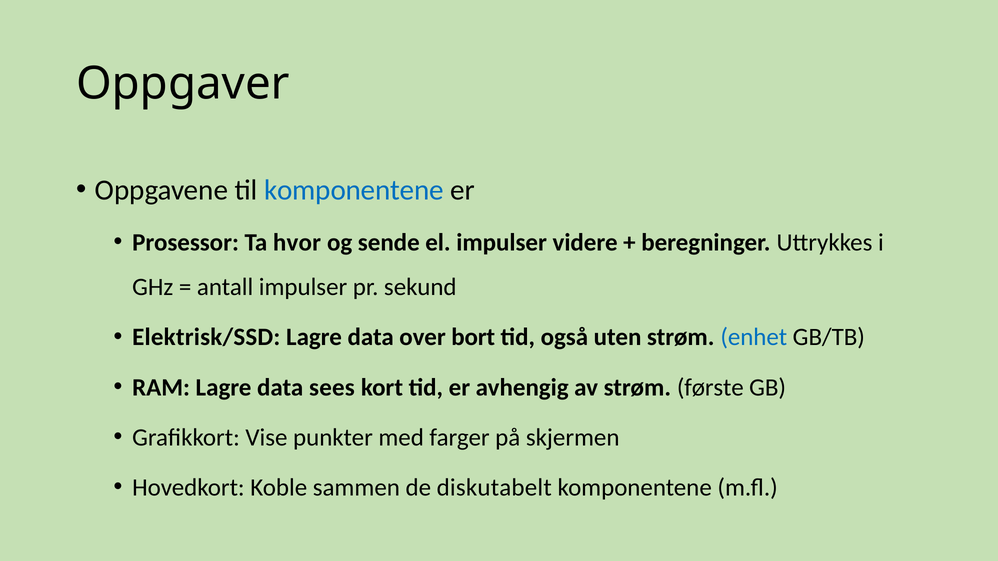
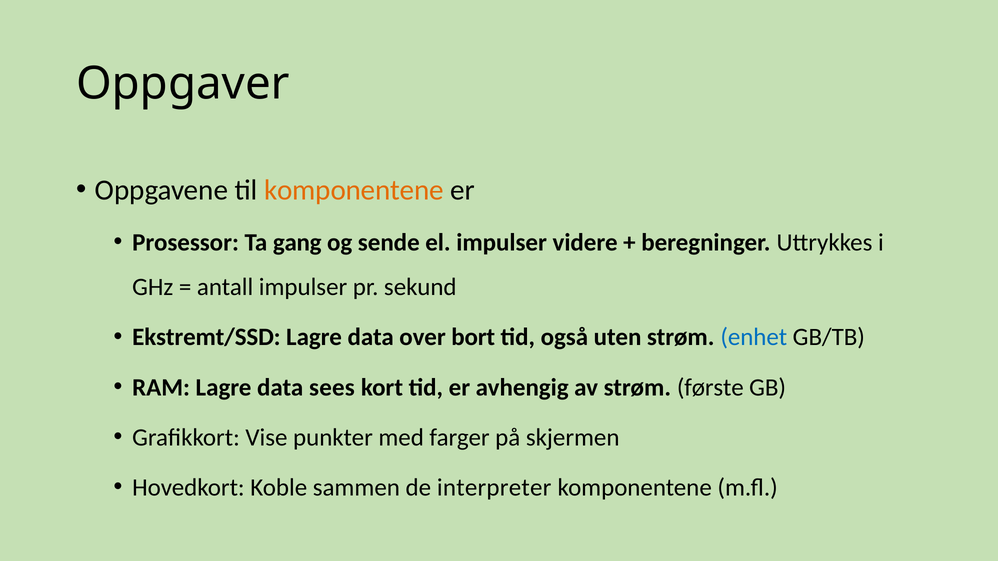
komponentene colour: blue -> orange (354, 190)
hvor: hvor -> gang (297, 242)
Elektrisk/SSD: Elektrisk/SSD -> Ekstremt/SSD (206, 337)
diskutabelt: diskutabelt -> interpreter (494, 488)
